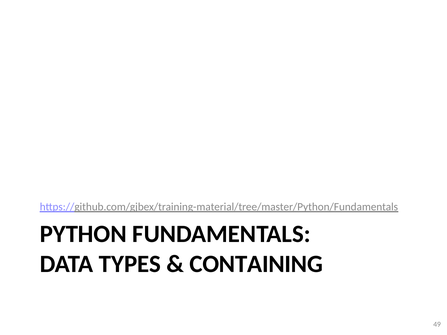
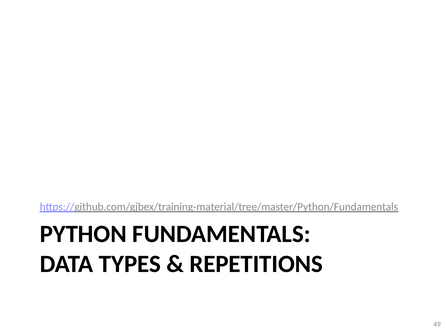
CONTAINING: CONTAINING -> REPETITIONS (256, 264)
